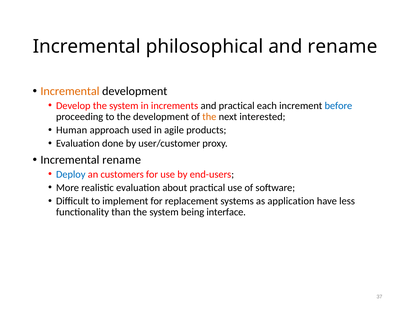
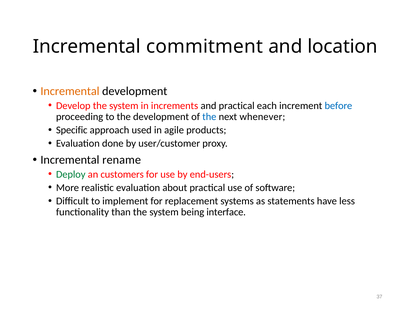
philosophical: philosophical -> commitment (205, 47)
and rename: rename -> location (343, 47)
the colour: orange -> blue (209, 117)
interested: interested -> whenever (262, 117)
Human: Human -> Specific (72, 130)
Deploy colour: blue -> green (71, 174)
application: application -> statements (291, 201)
